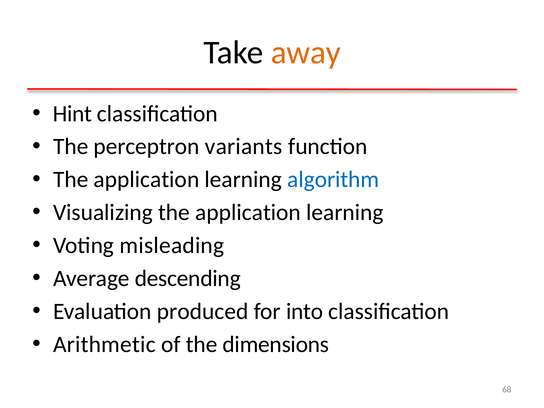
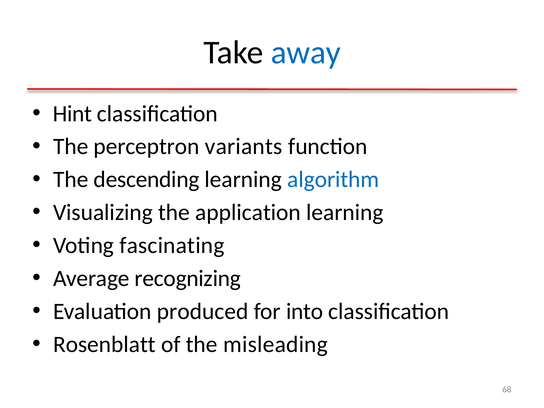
away colour: orange -> blue (306, 53)
application: application -> descending (147, 180)
misleading: misleading -> fascinating (172, 245)
descending: descending -> recognizing (188, 278)
Arithmetic: Arithmetic -> Rosenblatt (104, 344)
dimensions: dimensions -> misleading (276, 344)
